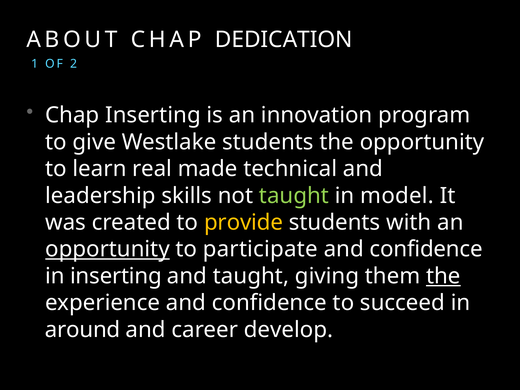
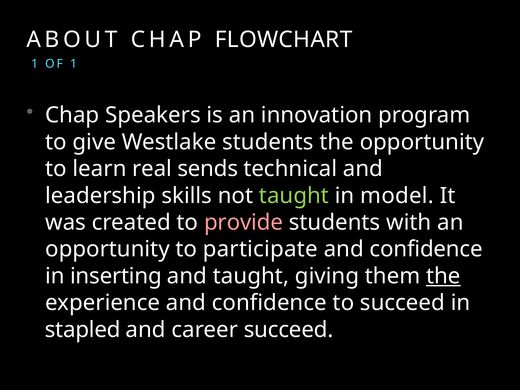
DEDICATION: DEDICATION -> FLOWCHART (284, 40)
OF 2: 2 -> 1 (73, 64)
Chap Inserting: Inserting -> Speakers (153, 115)
made: made -> sends (208, 169)
provide colour: yellow -> pink (244, 222)
opportunity underline: present -> none (107, 249)
around: around -> stapled (83, 330)
career develop: develop -> succeed (289, 330)
